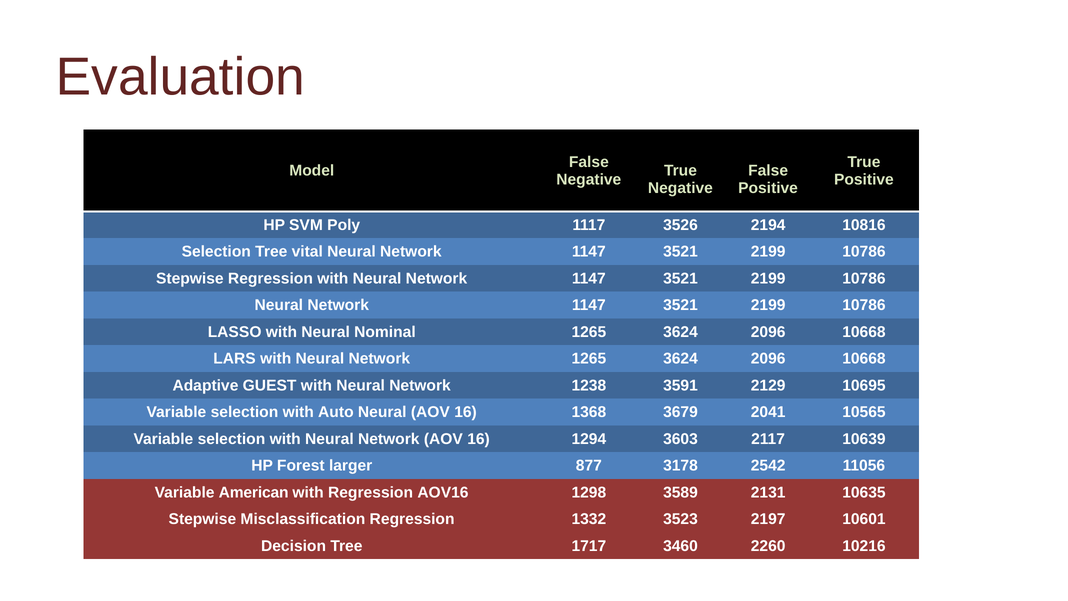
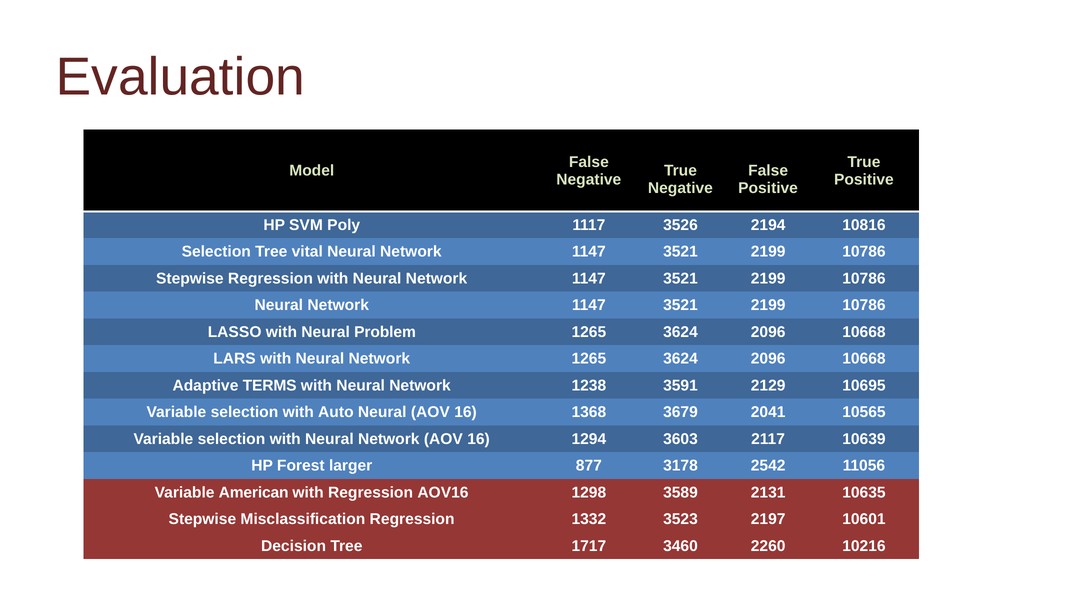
Nominal: Nominal -> Problem (385, 332)
GUEST: GUEST -> TERMS (270, 385)
